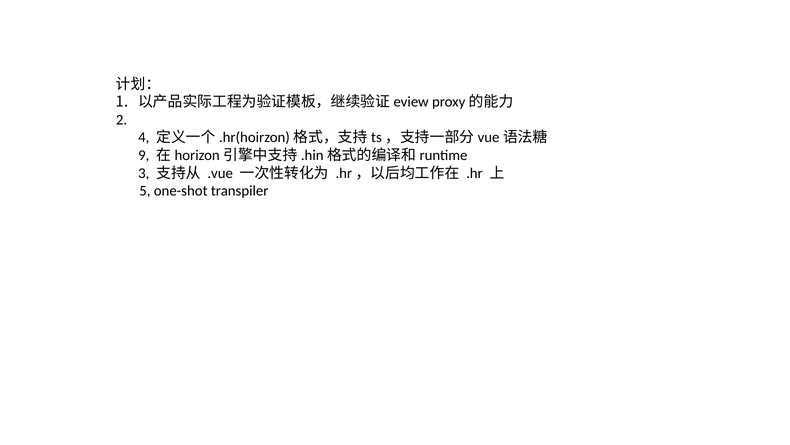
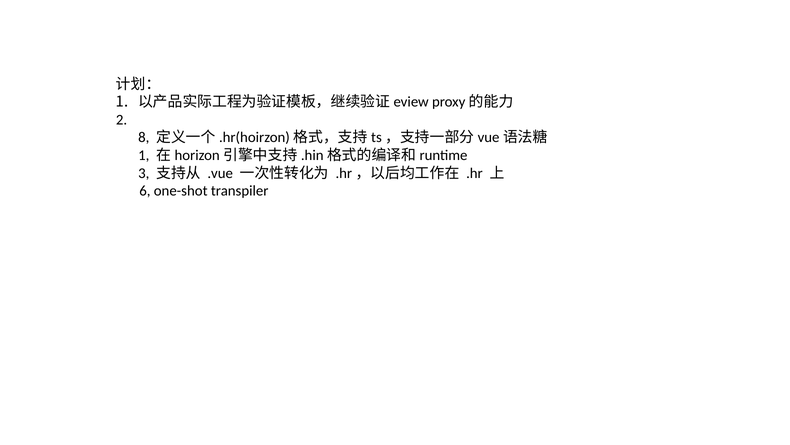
4: 4 -> 8 (144, 137)
9: 9 -> 1 (144, 155)
5: 5 -> 6 (145, 191)
